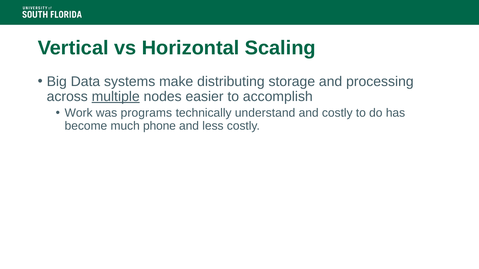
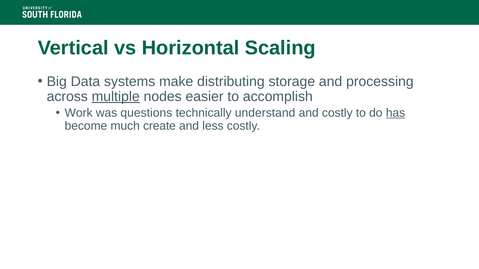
programs: programs -> questions (146, 113)
has underline: none -> present (395, 113)
phone: phone -> create (159, 126)
